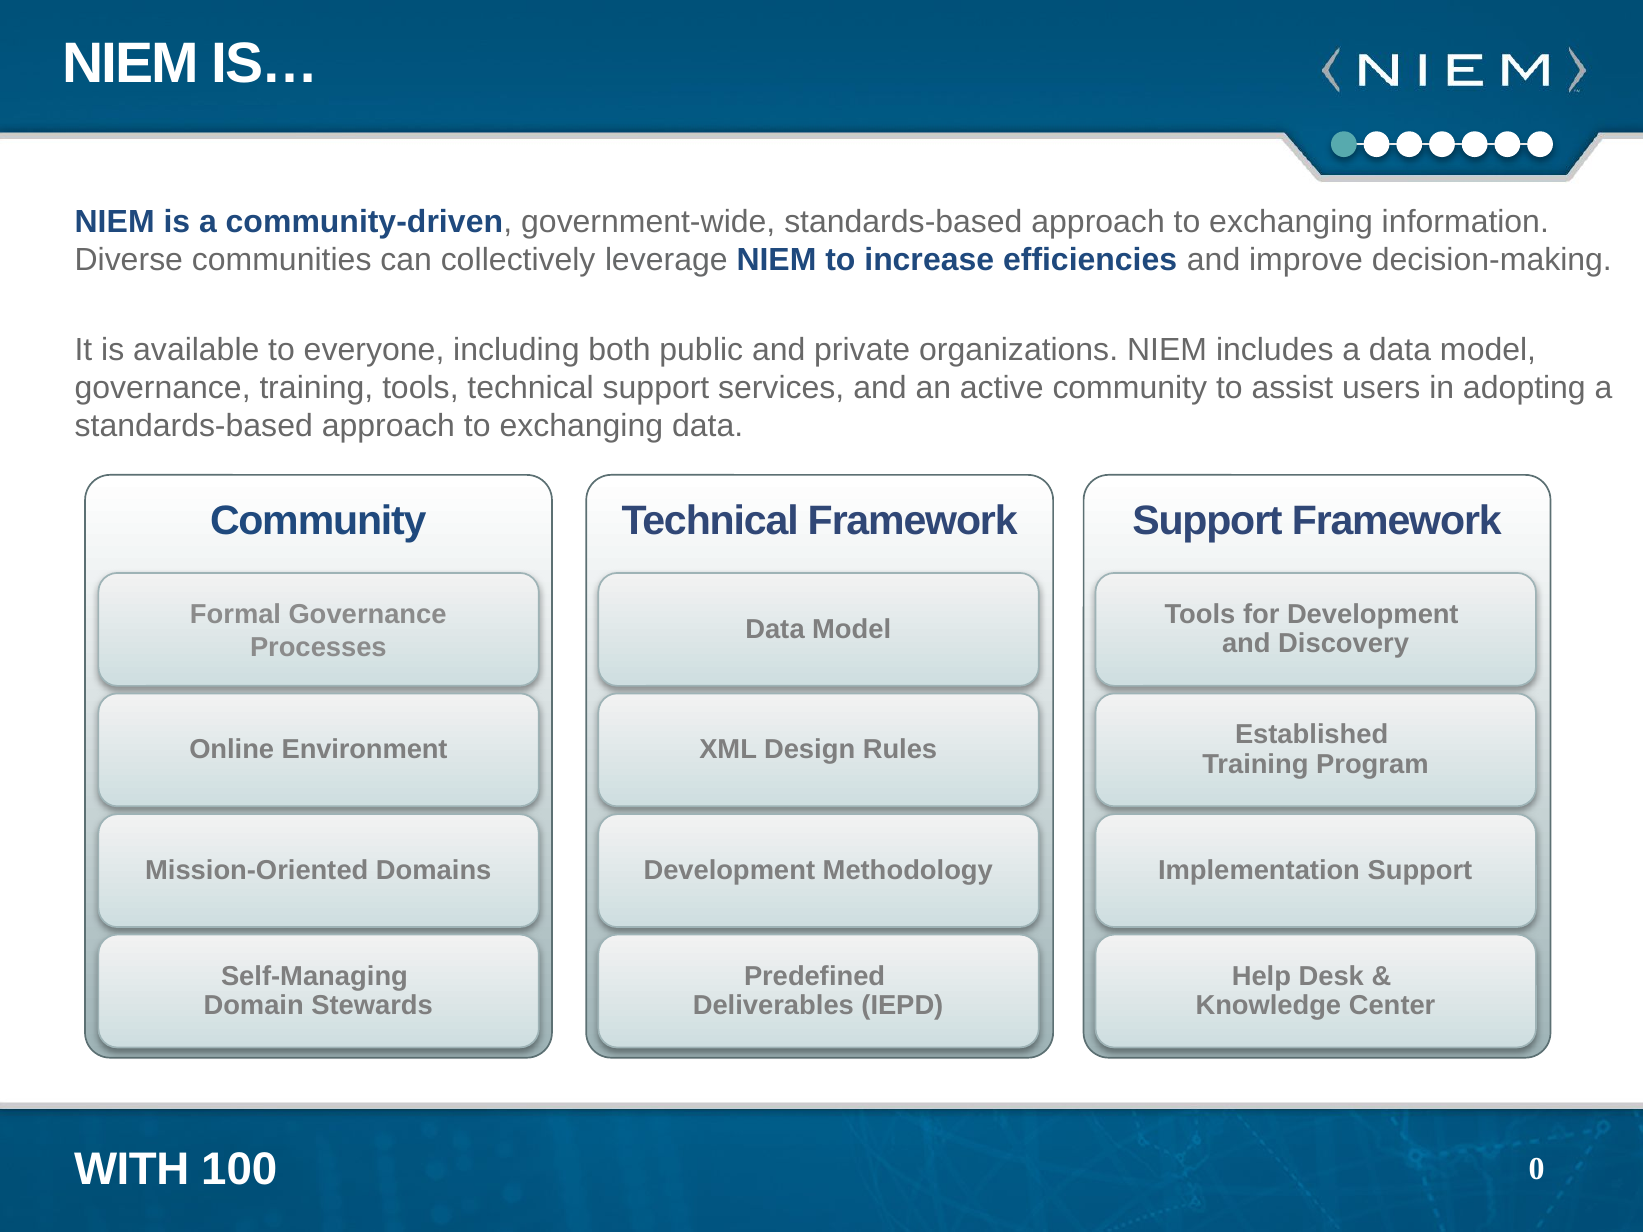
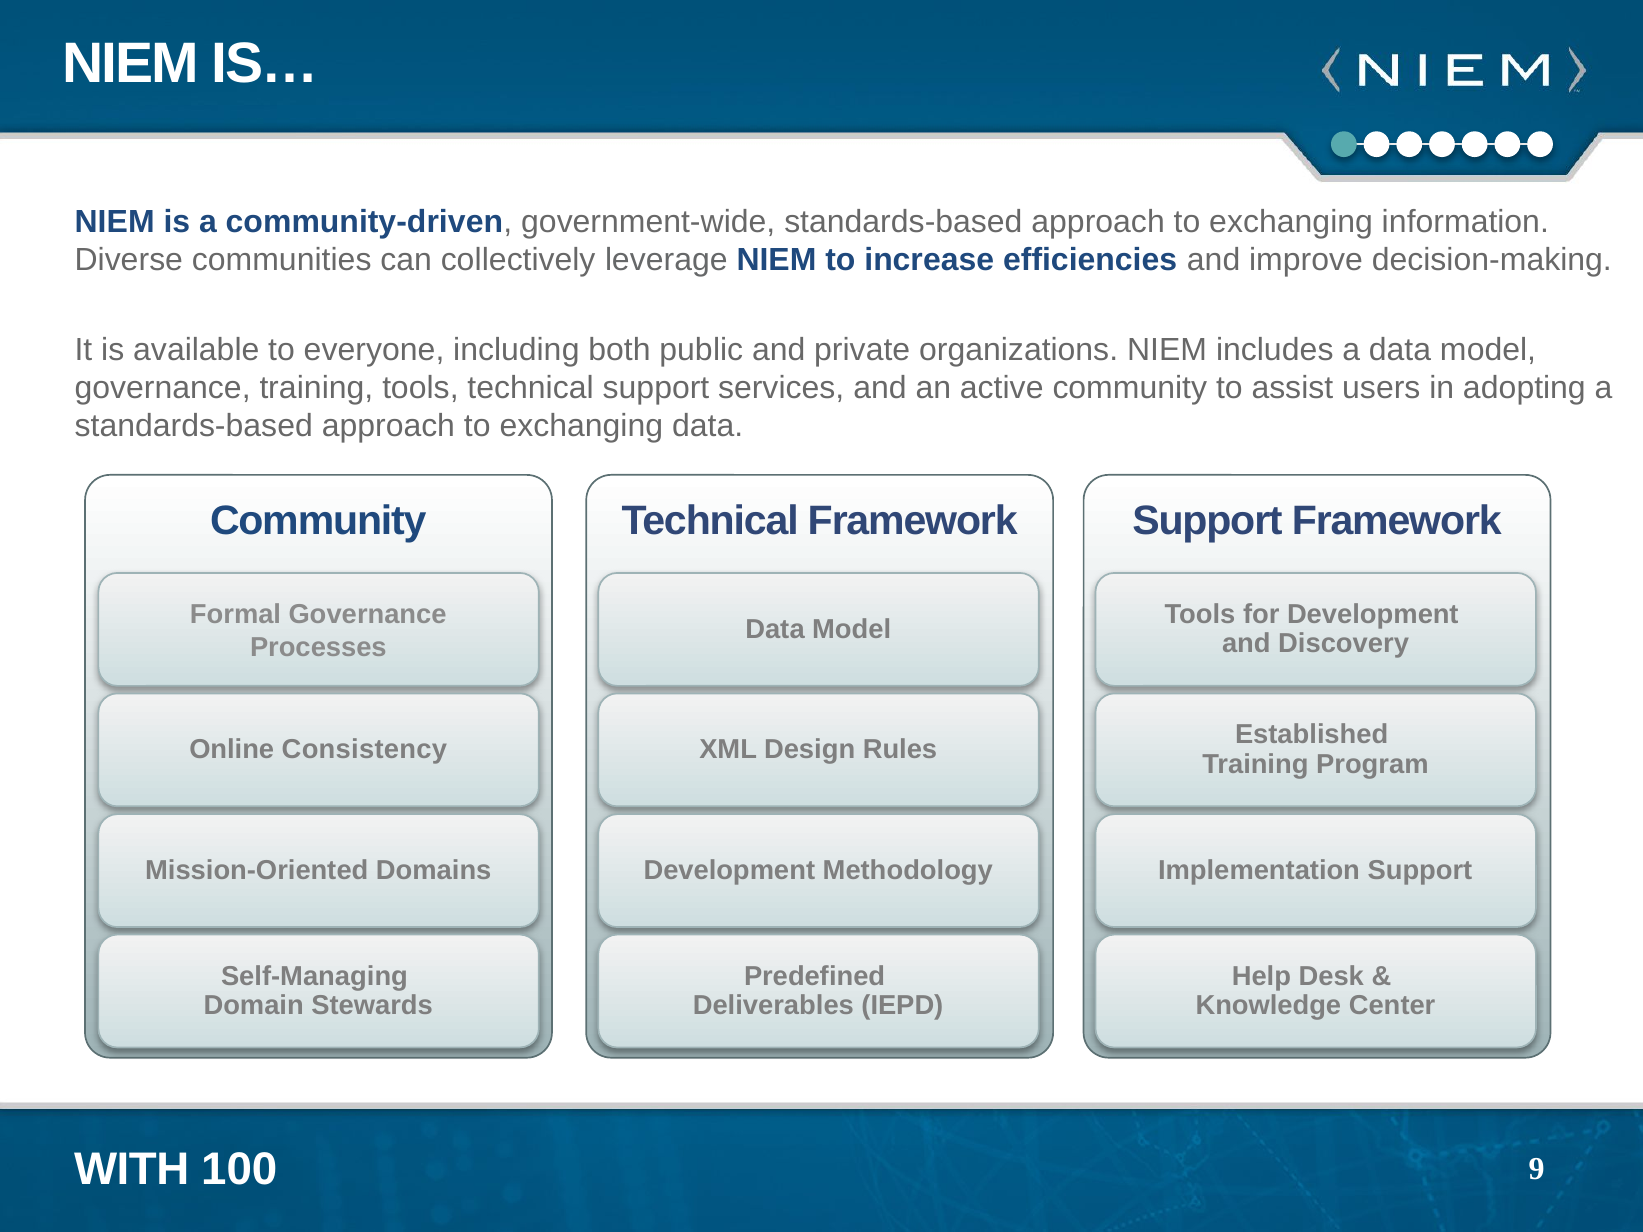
Environment: Environment -> Consistency (364, 750)
0: 0 -> 9 (1536, 1169)
